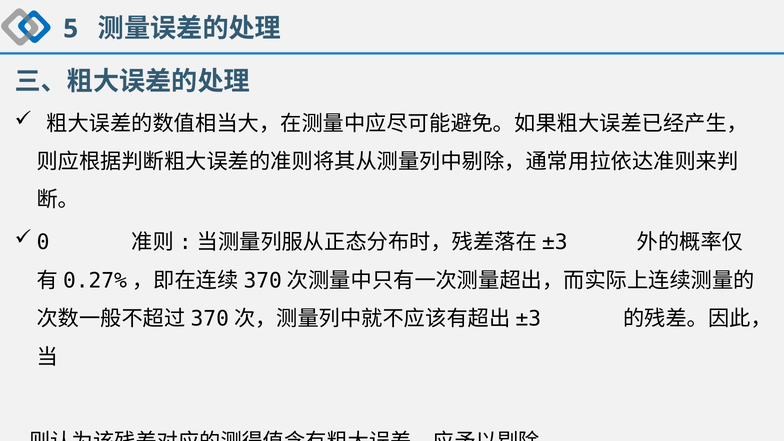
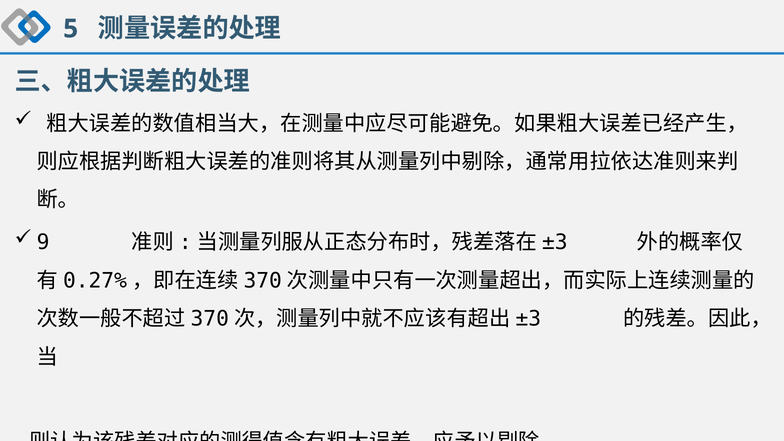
0: 0 -> 9 (43, 242)
